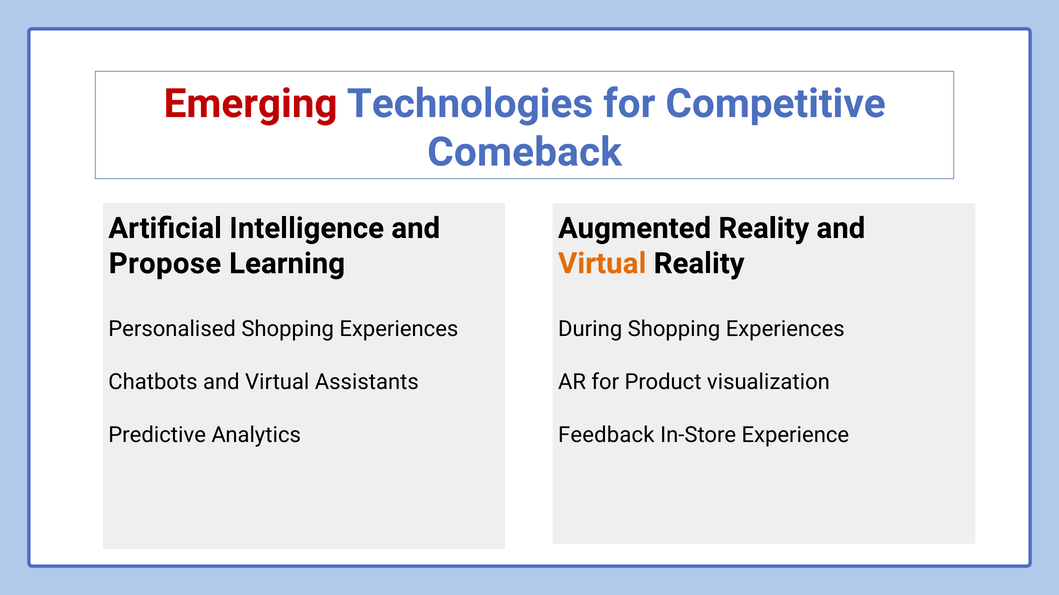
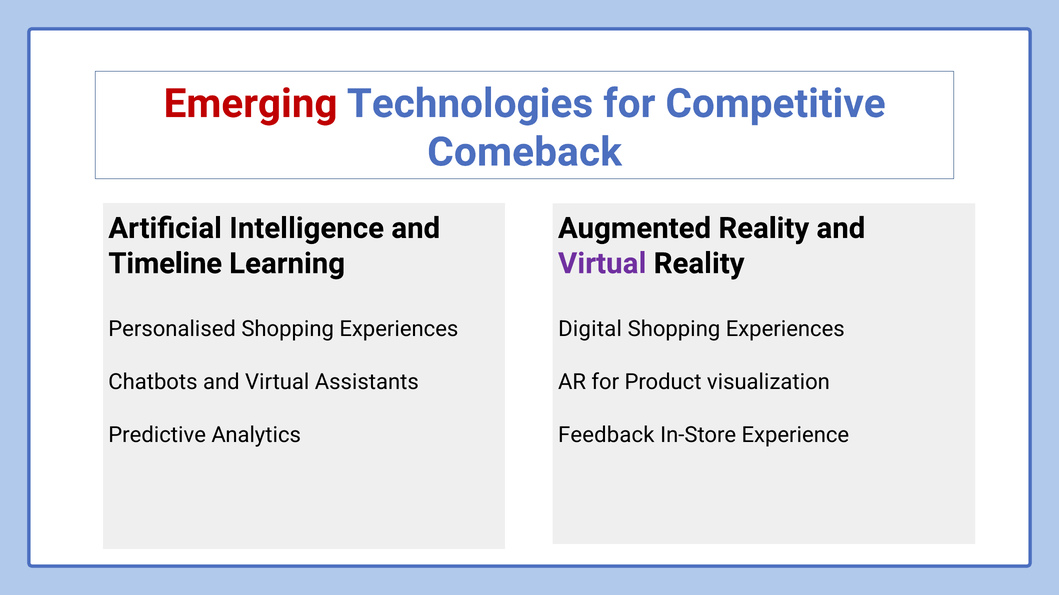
Propose: Propose -> Timeline (165, 264)
Virtual colour: orange -> purple (602, 264)
During: During -> Digital (590, 329)
